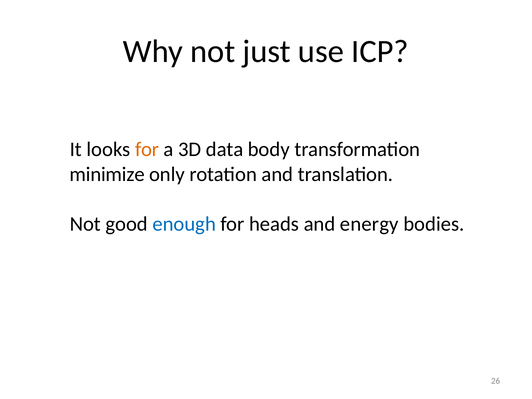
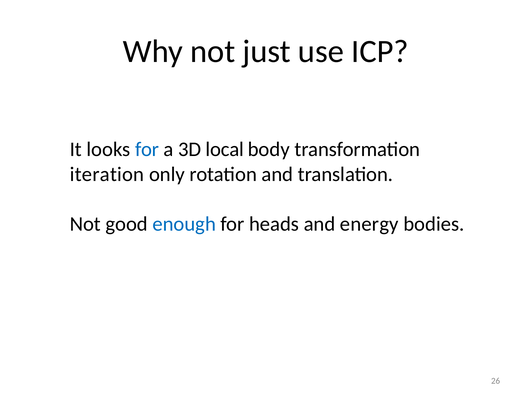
for colour: orange -> blue (147, 149)
data: data -> local (225, 149)
minimize: minimize -> iteration (107, 174)
